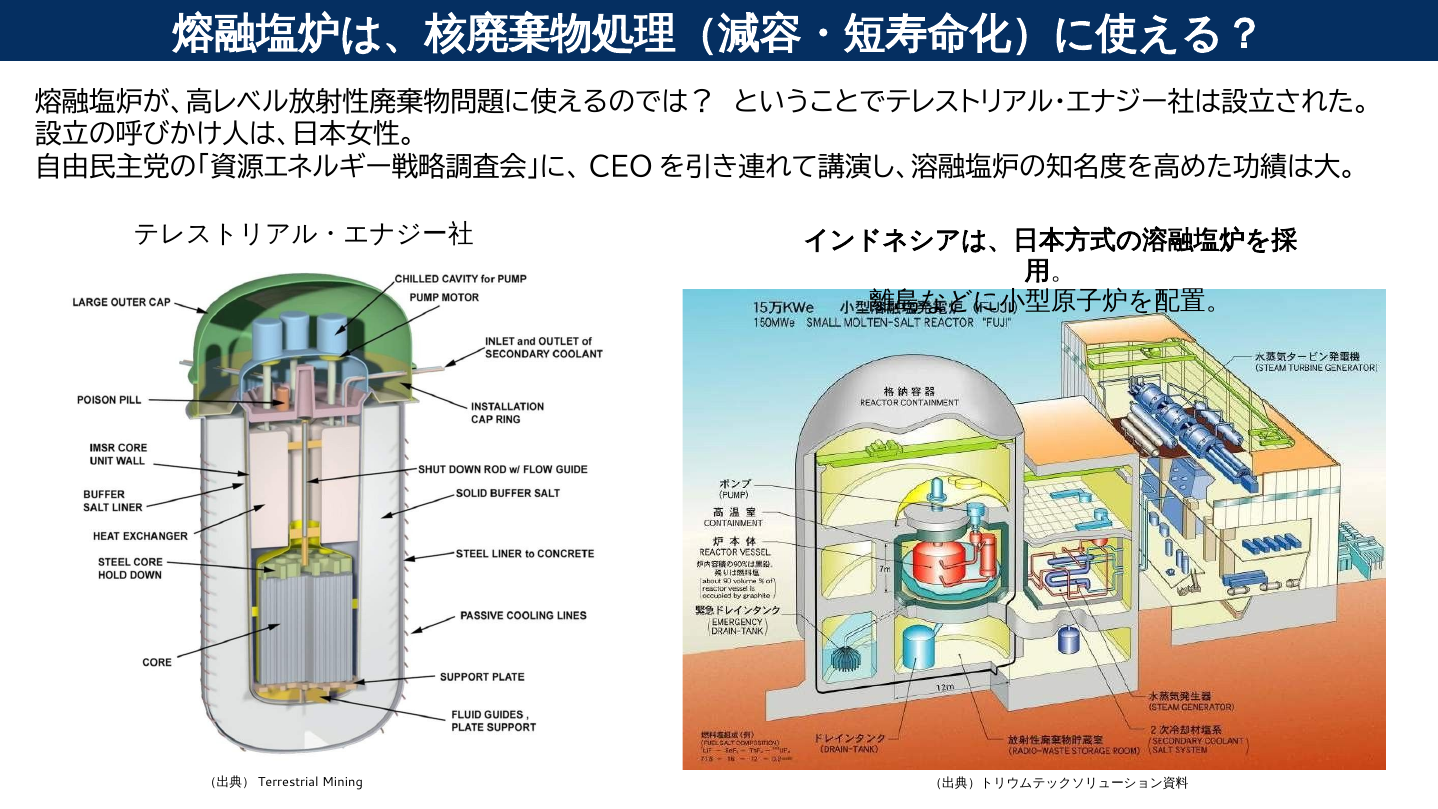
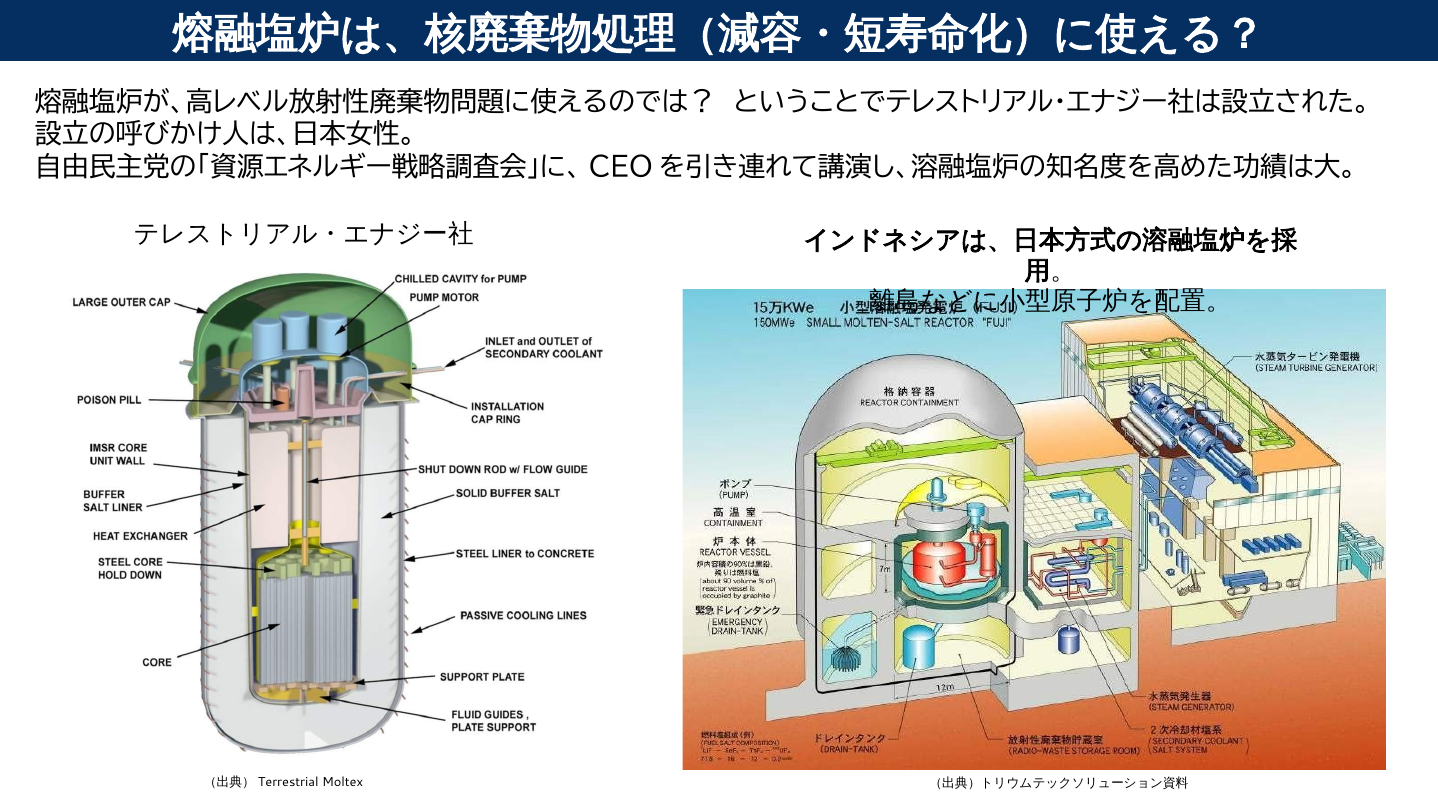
Mining: Mining -> Moltex (343, 782)
